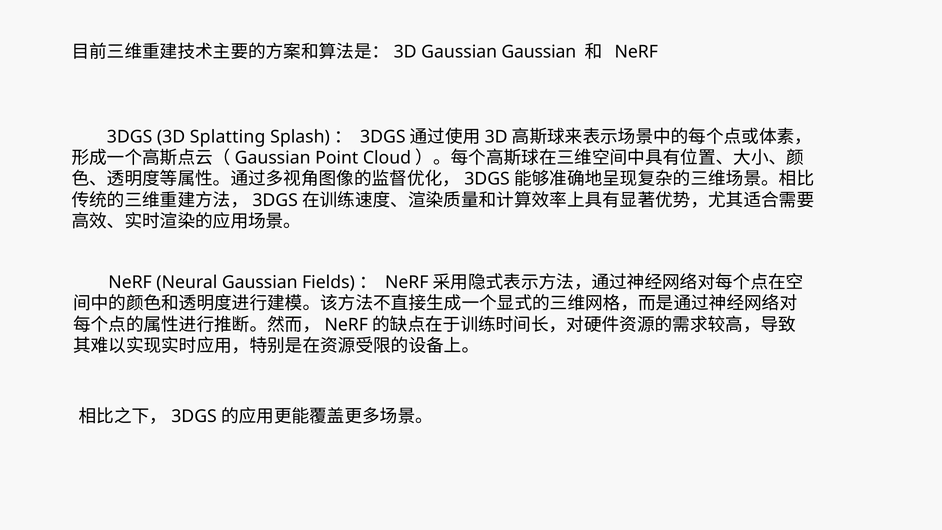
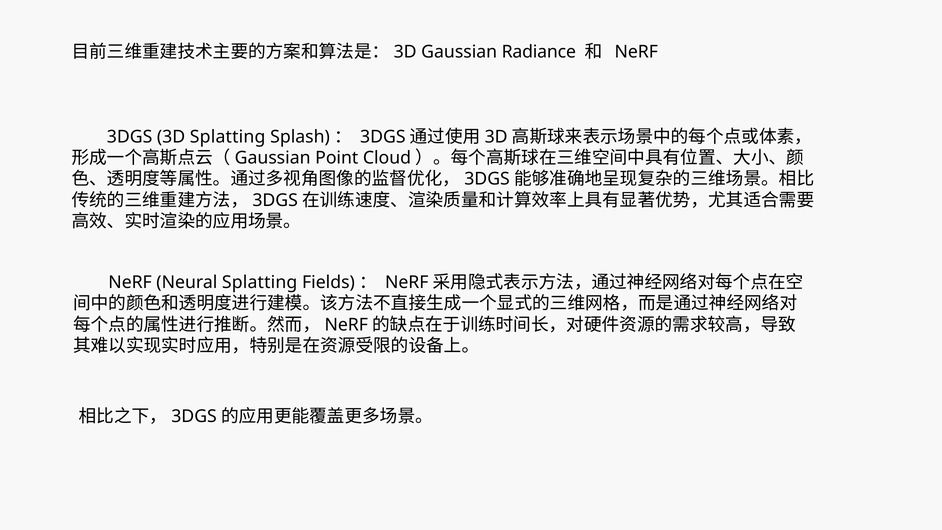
Gaussian Gaussian: Gaussian -> Radiance (539, 52)
Neural Gaussian: Gaussian -> Splatting (260, 282)
